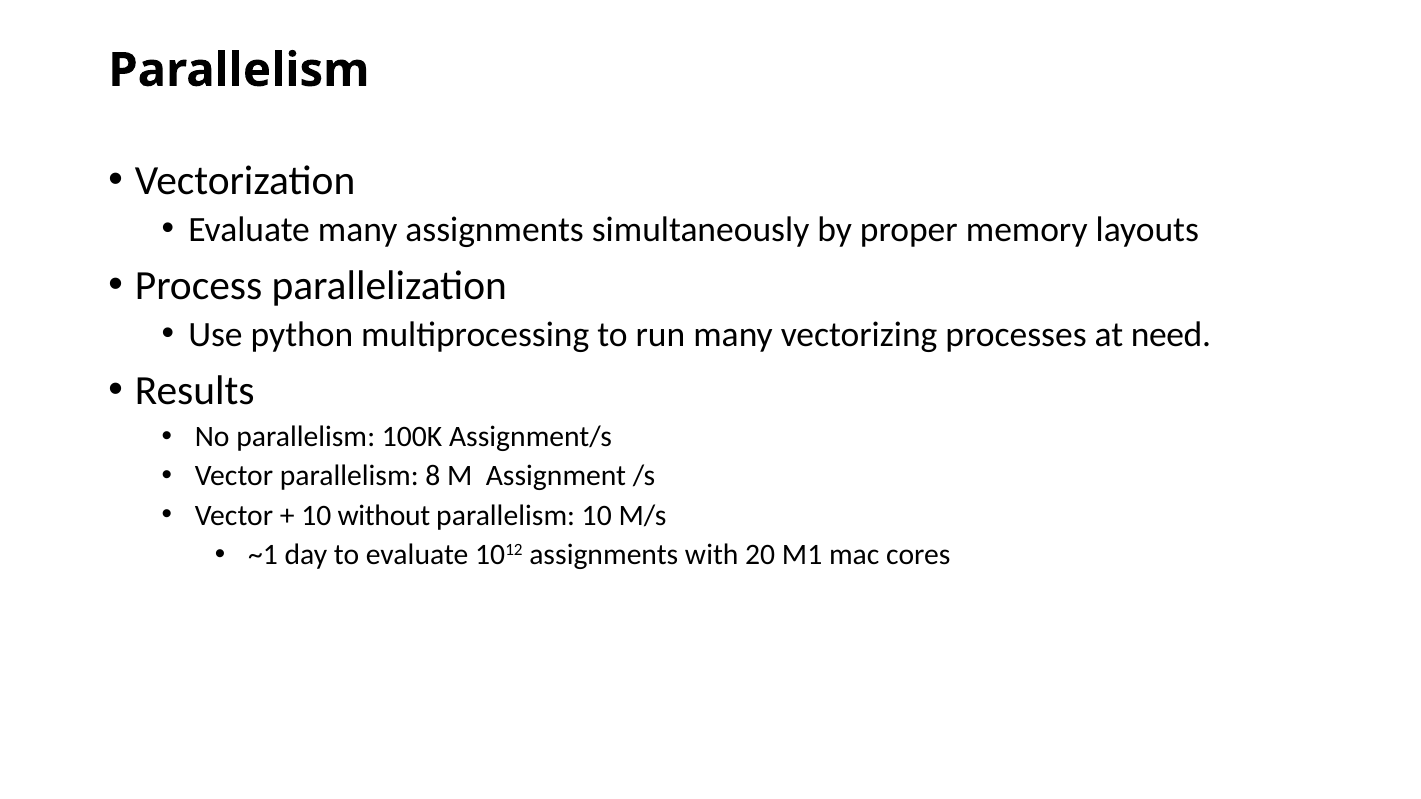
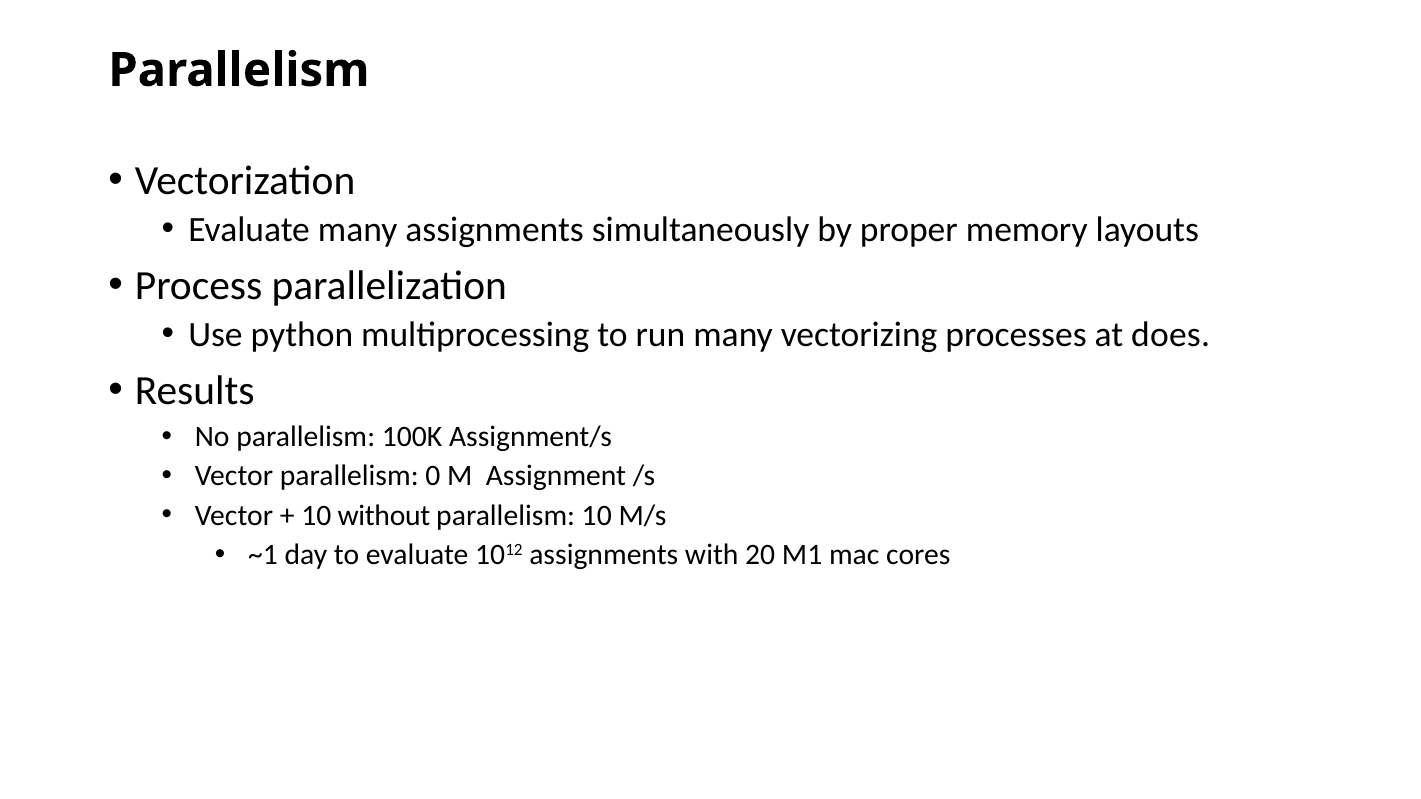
need: need -> does (1171, 335)
8: 8 -> 0 (433, 476)
